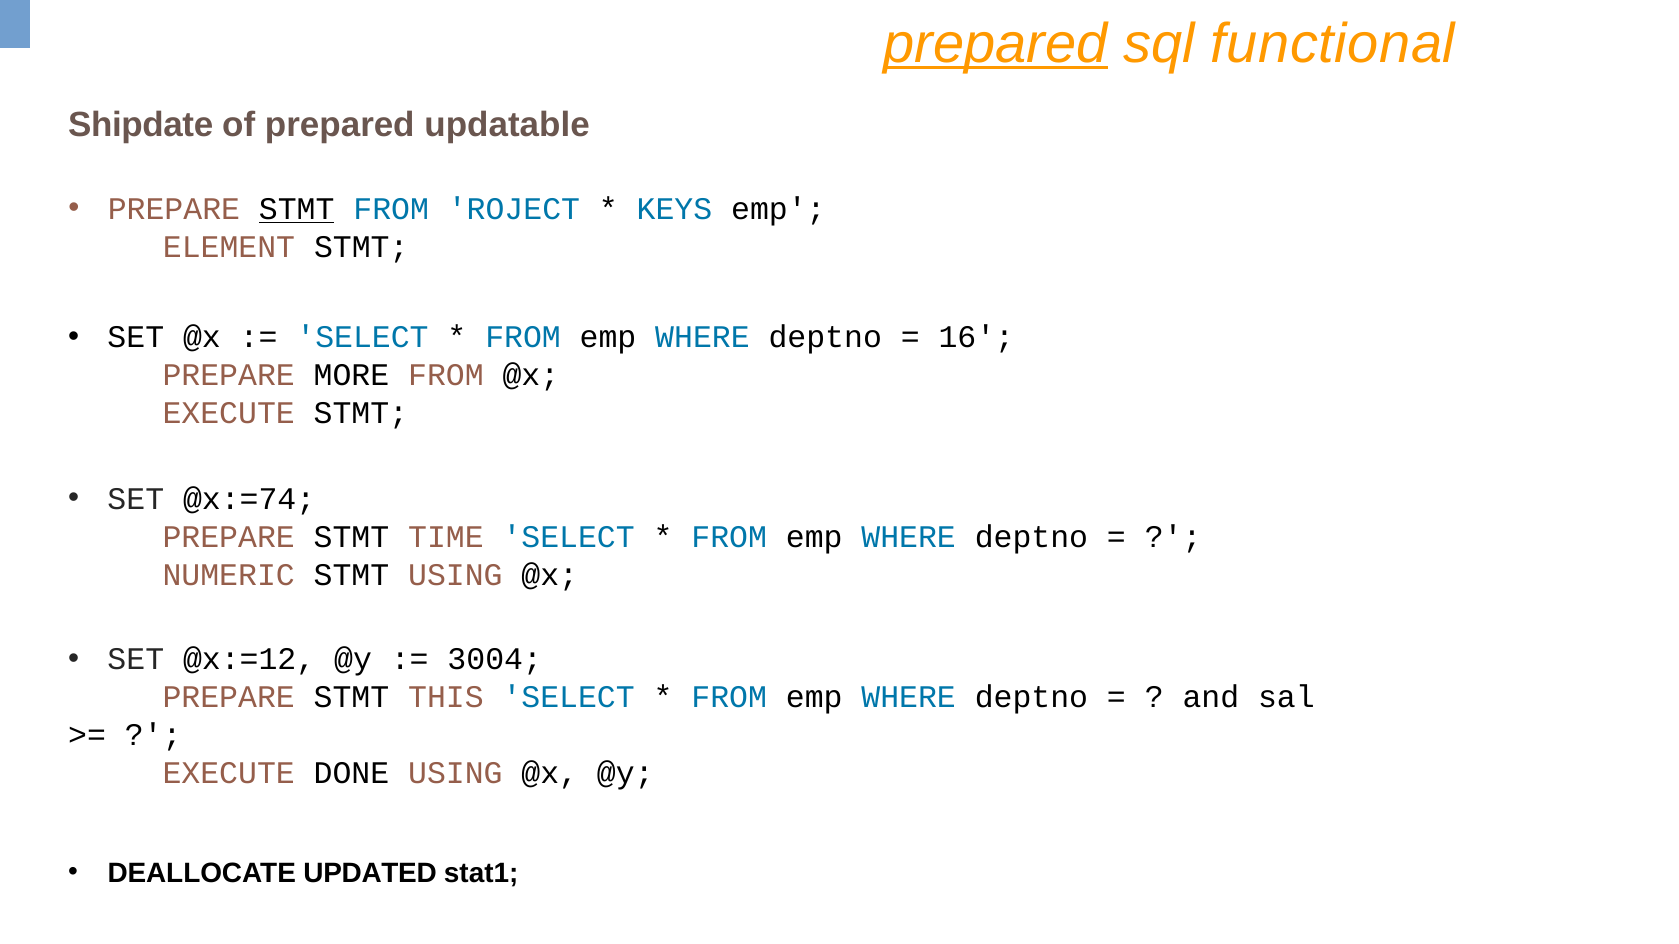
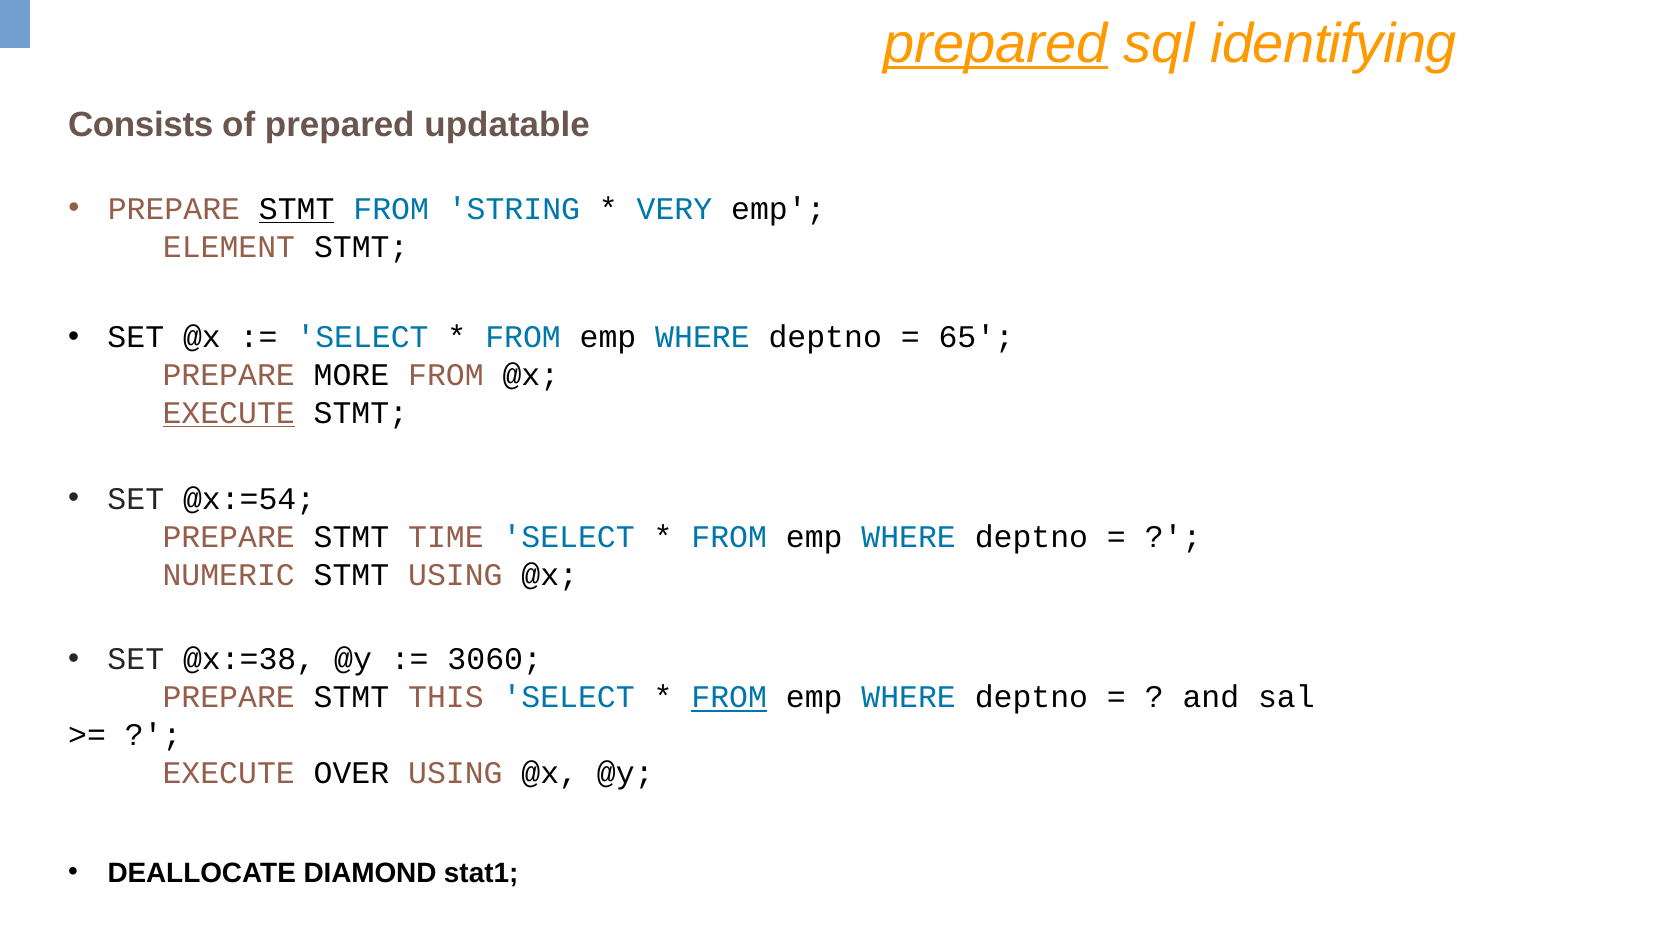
functional: functional -> identifying (1334, 44)
Shipdate: Shipdate -> Consists (141, 125)
ROJECT: ROJECT -> STRING (514, 209)
KEYS: KEYS -> VERY (674, 209)
16: 16 -> 65 (976, 338)
EXECUTE underline: none -> present (229, 413)
@x:=74: @x:=74 -> @x:=54 (249, 499)
@x:=12: @x:=12 -> @x:=38 (249, 660)
3004: 3004 -> 3060 (495, 660)
FROM underline: none -> present (729, 698)
DONE: DONE -> OVER (351, 773)
UPDATED: UPDATED -> DIAMOND (370, 873)
